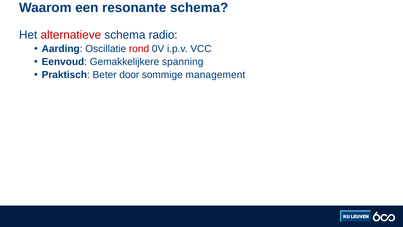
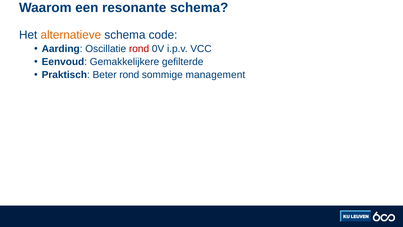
alternatieve colour: red -> orange (71, 35)
radio: radio -> code (163, 35)
spanning: spanning -> gefilterde (183, 62)
Beter door: door -> rond (129, 75)
